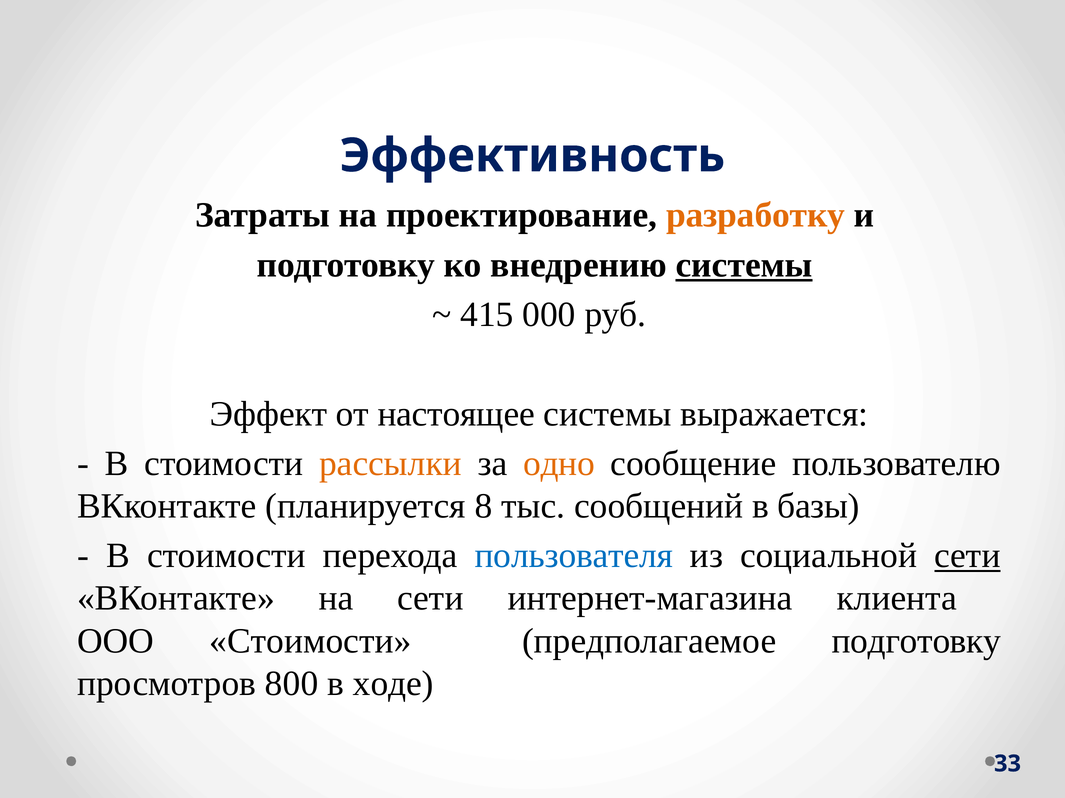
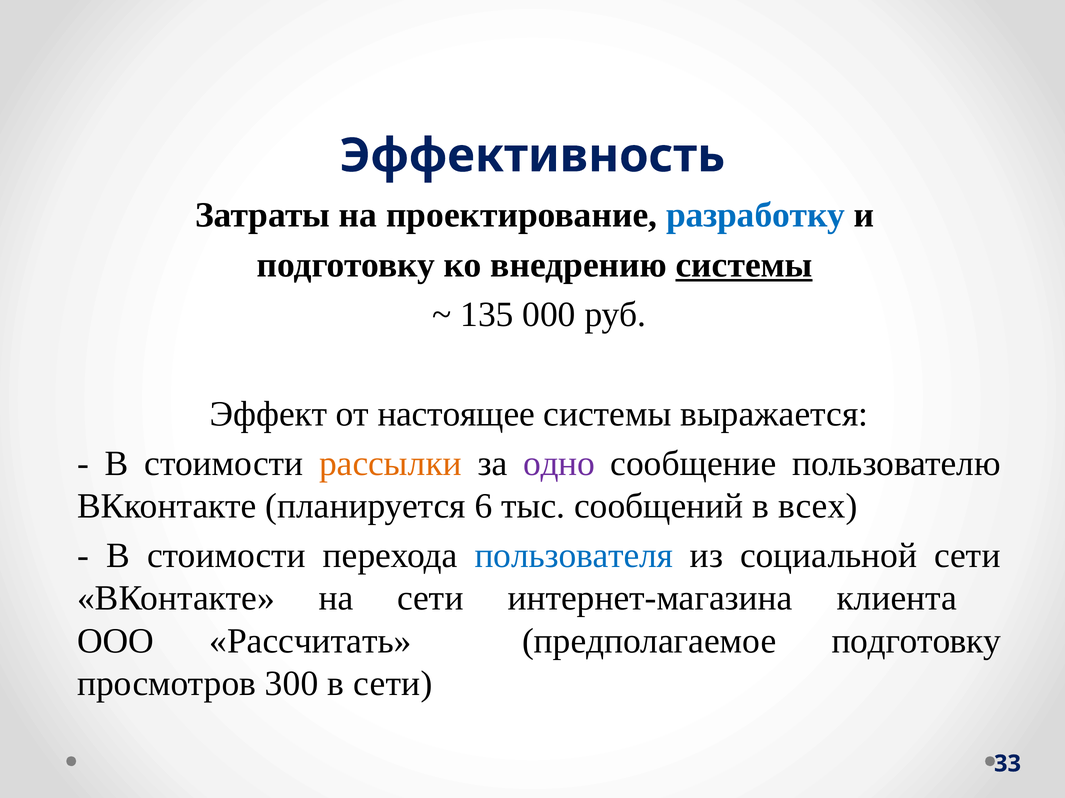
разработку colour: orange -> blue (756, 215)
415: 415 -> 135 (487, 315)
одно colour: orange -> purple (559, 464)
8: 8 -> 6 (484, 507)
базы: базы -> всех (818, 507)
сети underline: present -> none (967, 556)
ООО Стоимости: Стоимости -> Рассчитать (310, 641)
800: 800 -> 300 (292, 684)
в ходе: ходе -> сети (393, 684)
